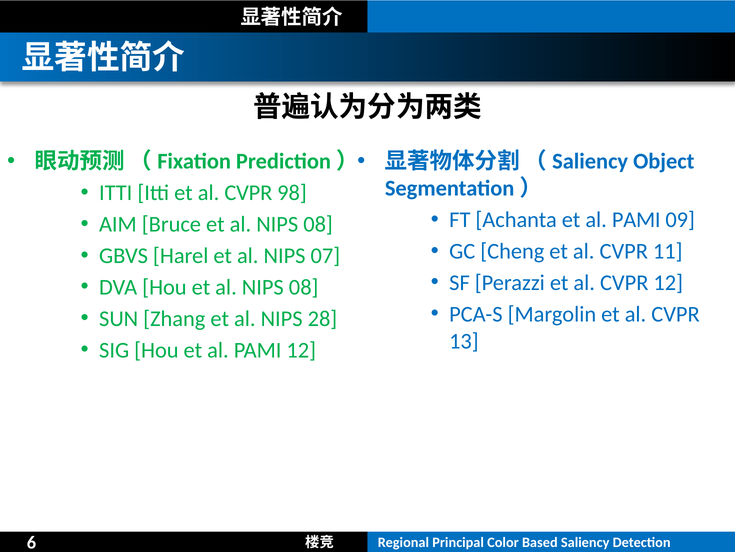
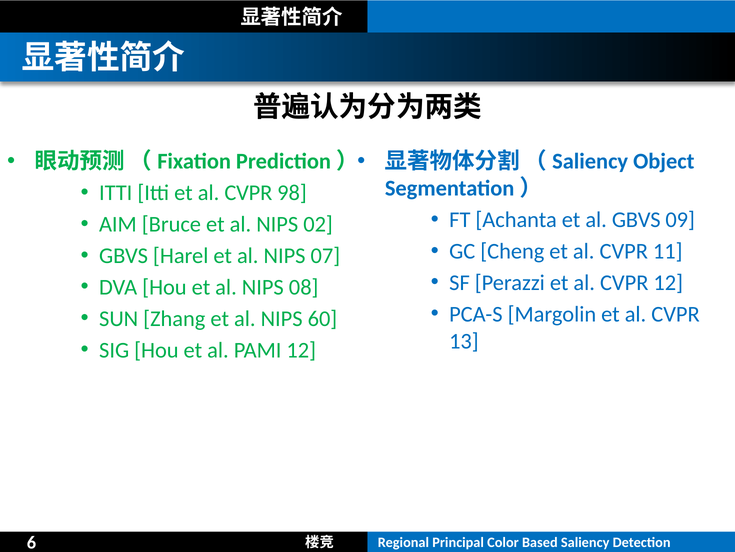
Achanta et al PAMI: PAMI -> GBVS (636, 220)
08: 08 -> 02 (318, 224)
28: 28 -> 60 (322, 318)
